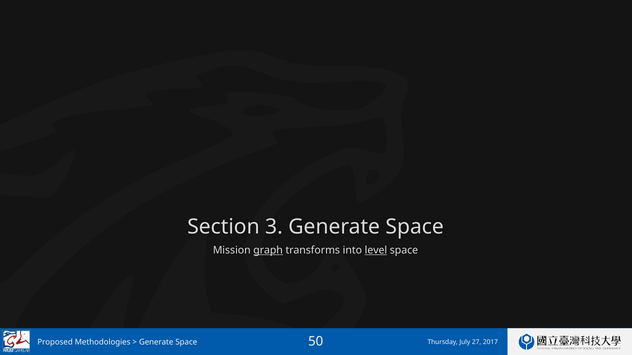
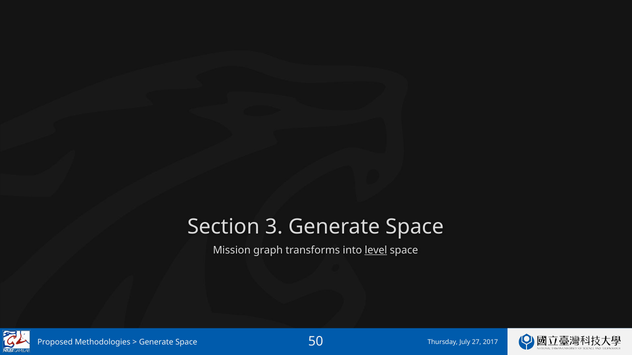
graph underline: present -> none (268, 250)
